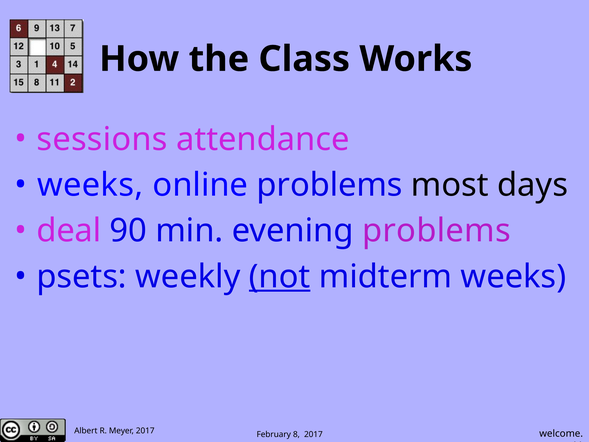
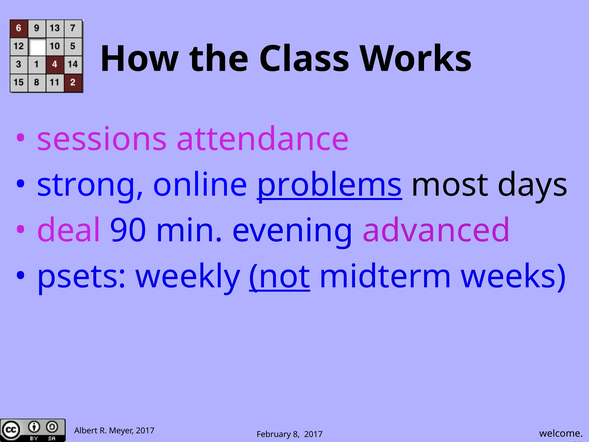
weeks: weeks -> strong (90, 185)
problems underline: none -> present (330, 185)
evening problems: problems -> advanced (436, 231)
